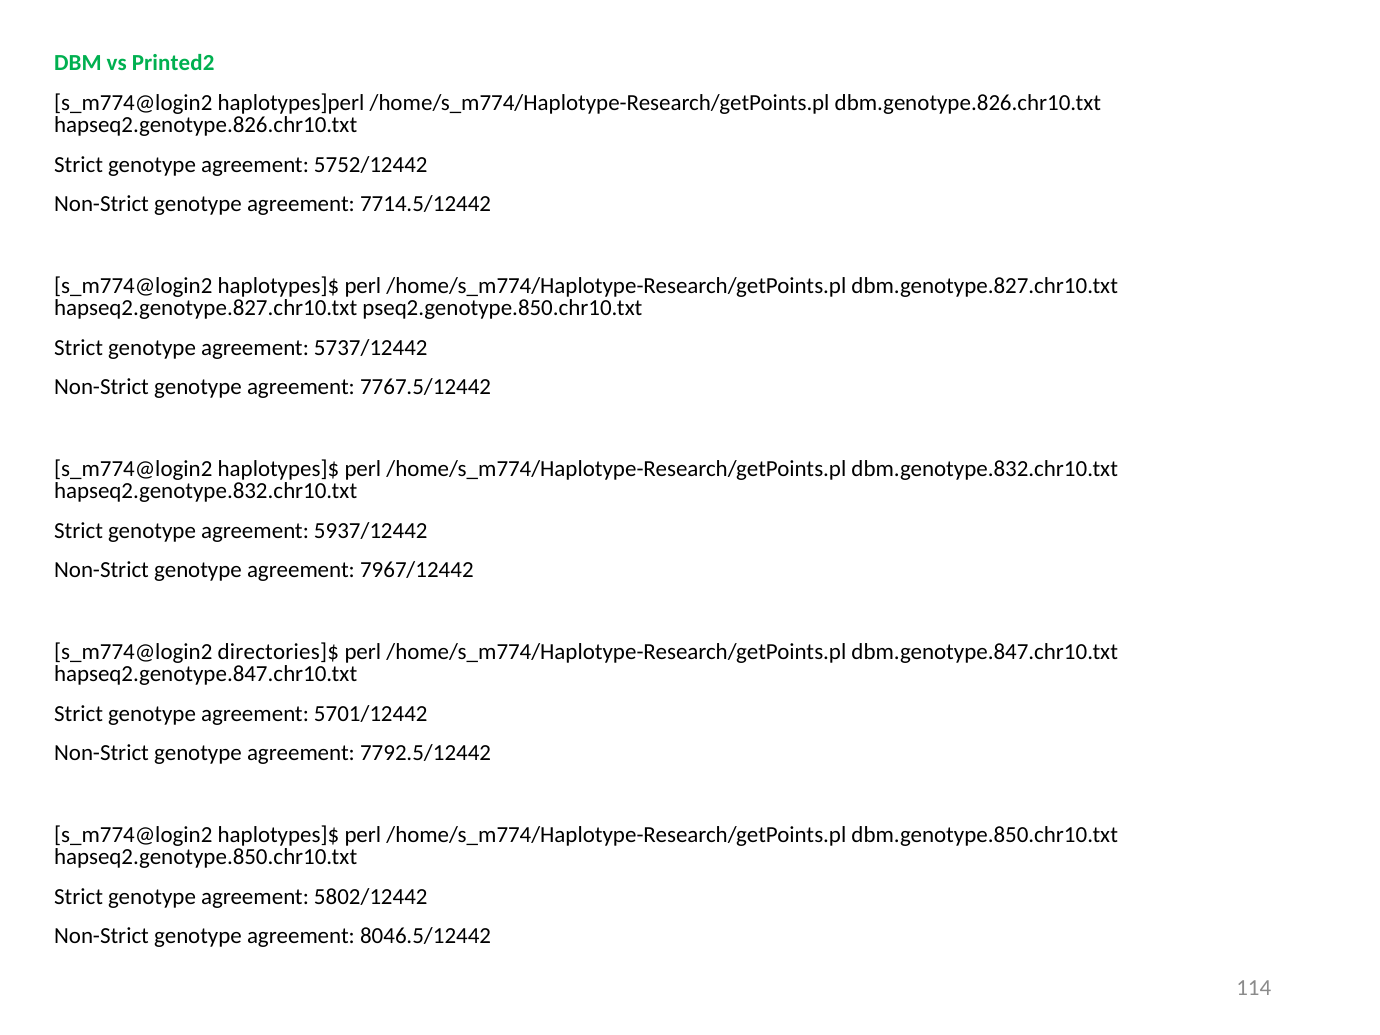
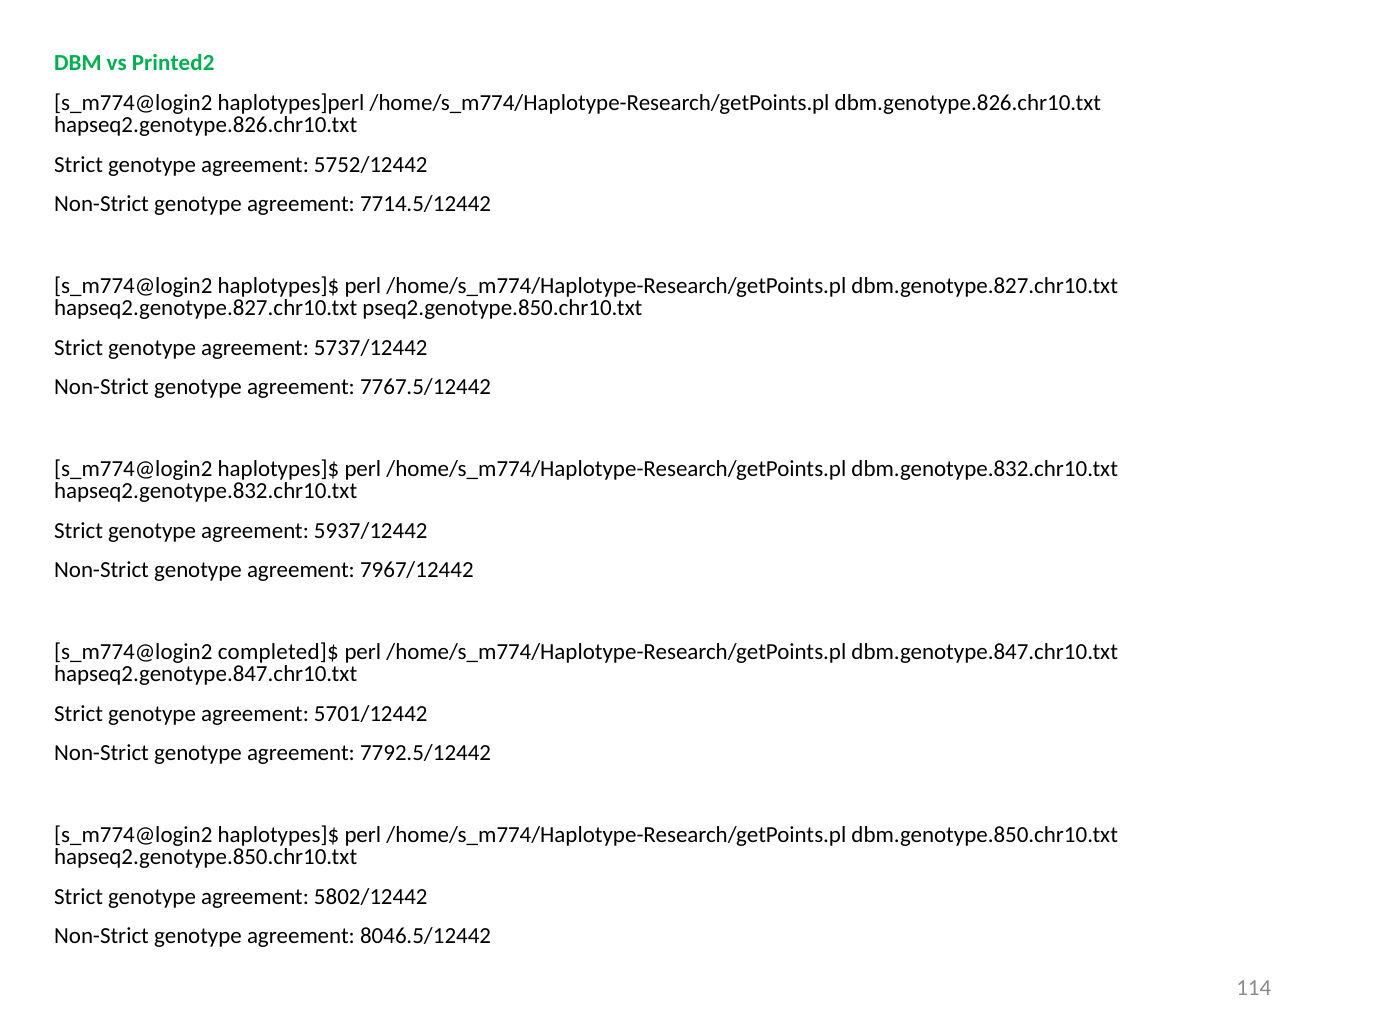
directories]$: directories]$ -> completed]$ (278, 652)
